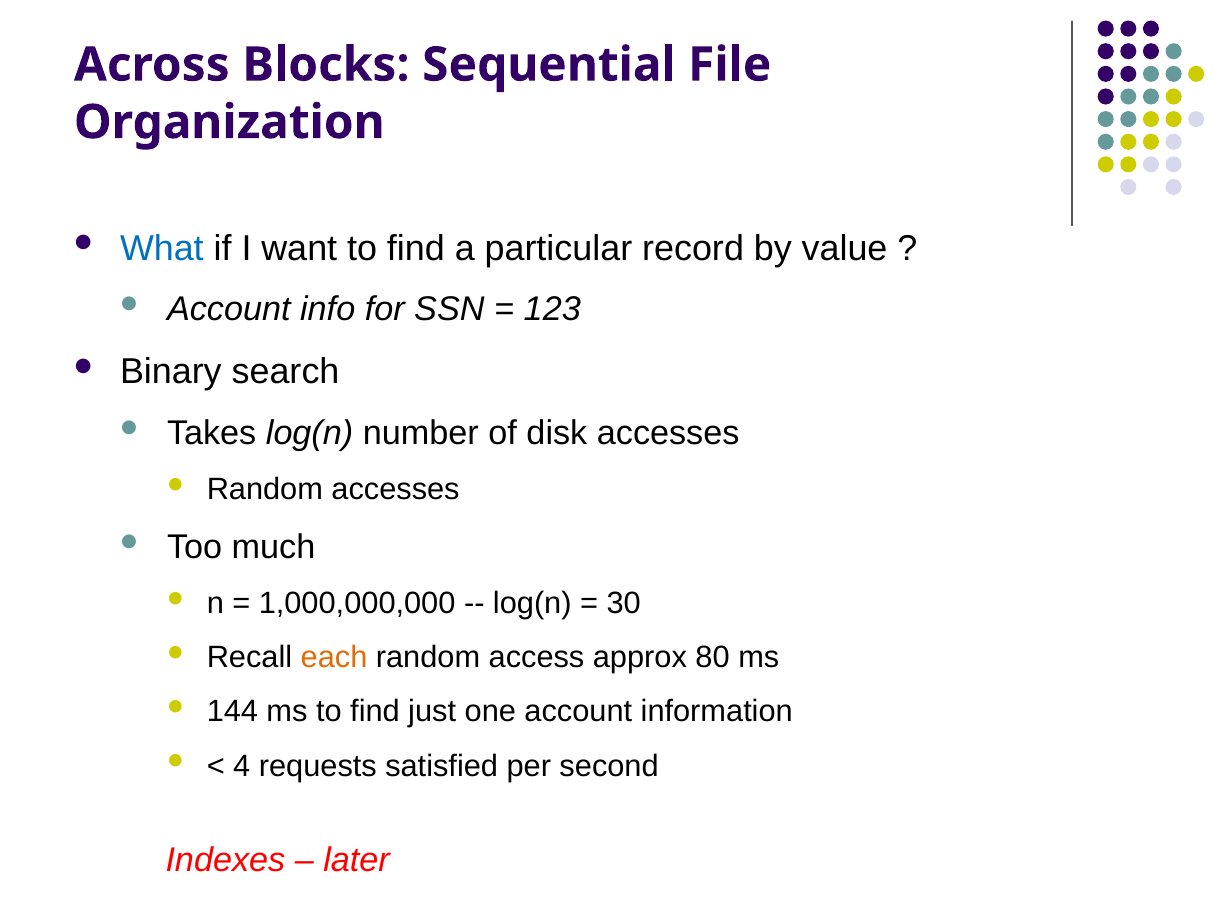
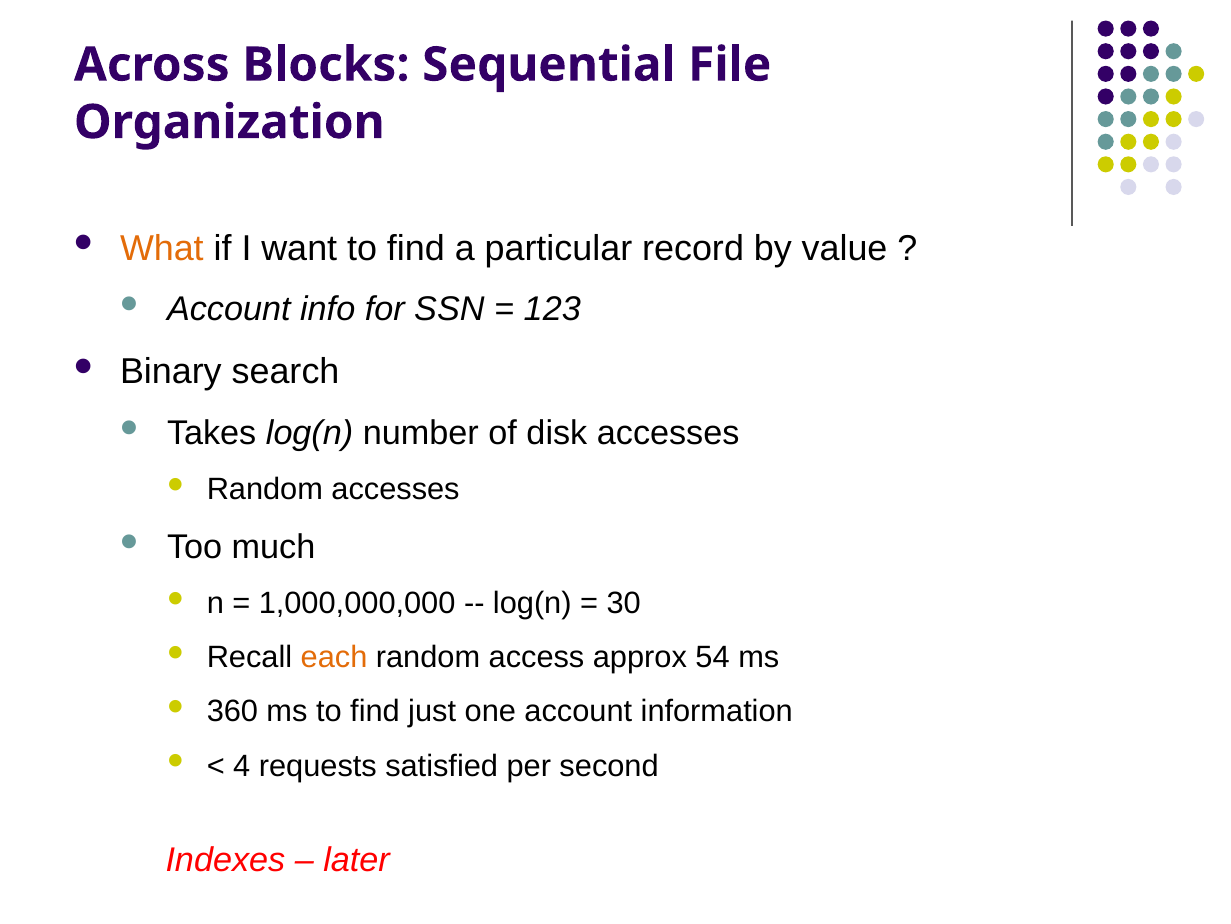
What colour: blue -> orange (162, 248)
80: 80 -> 54 (713, 657)
144: 144 -> 360 (232, 711)
